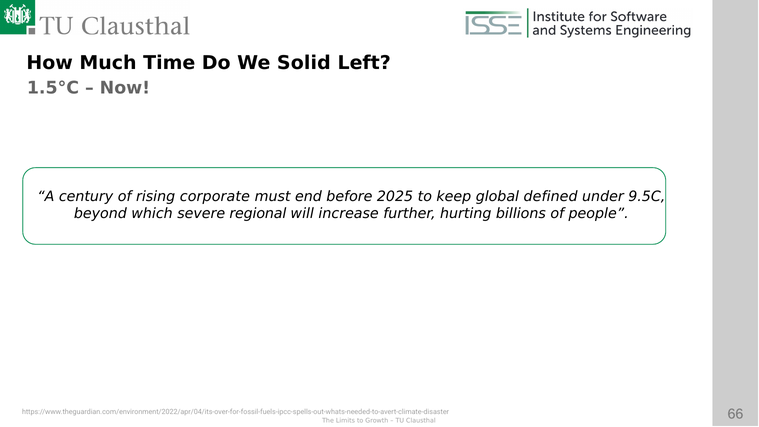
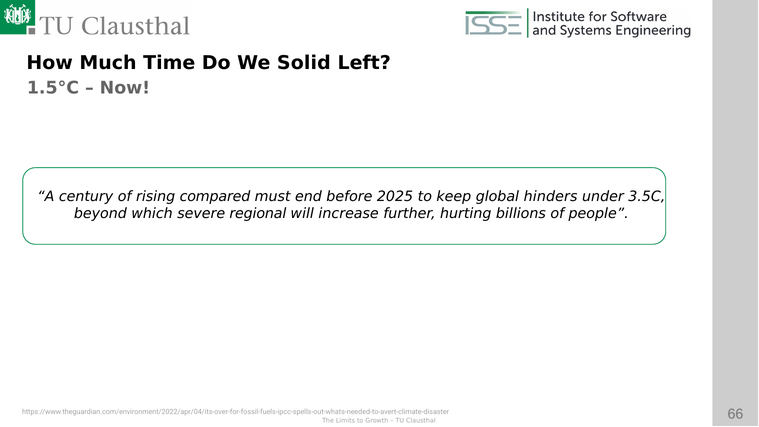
corporate: corporate -> compared (215, 196)
defined: defined -> hinders (551, 196)
9.5C: 9.5C -> 3.5C (647, 196)
